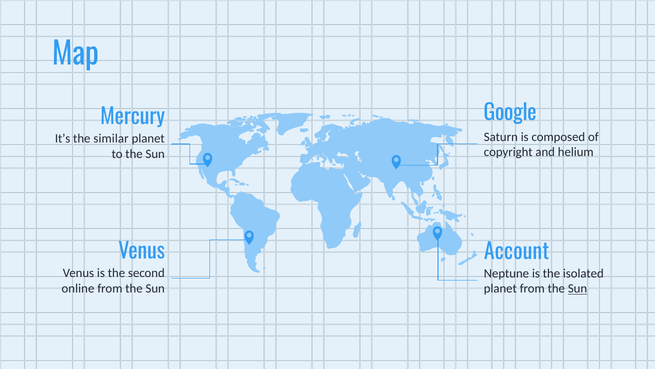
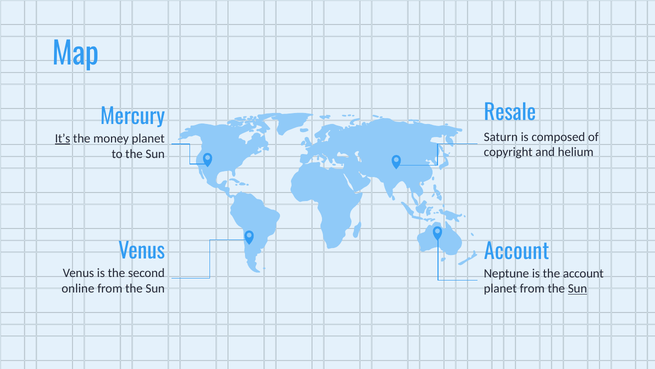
Google: Google -> Resale (510, 113)
It’s underline: none -> present (63, 138)
similar: similar -> money (111, 138)
the isolated: isolated -> account (583, 273)
